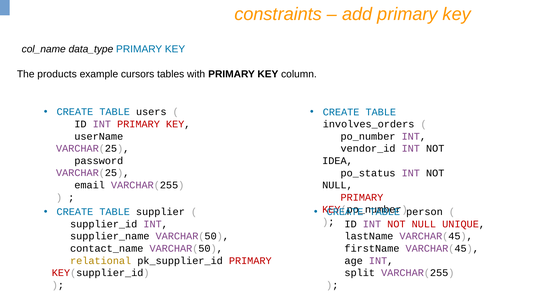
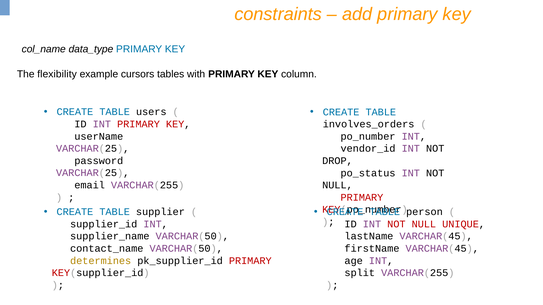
products: products -> flexibility (57, 74)
IDEA: IDEA -> DROP (337, 161)
relational: relational -> determines (101, 261)
